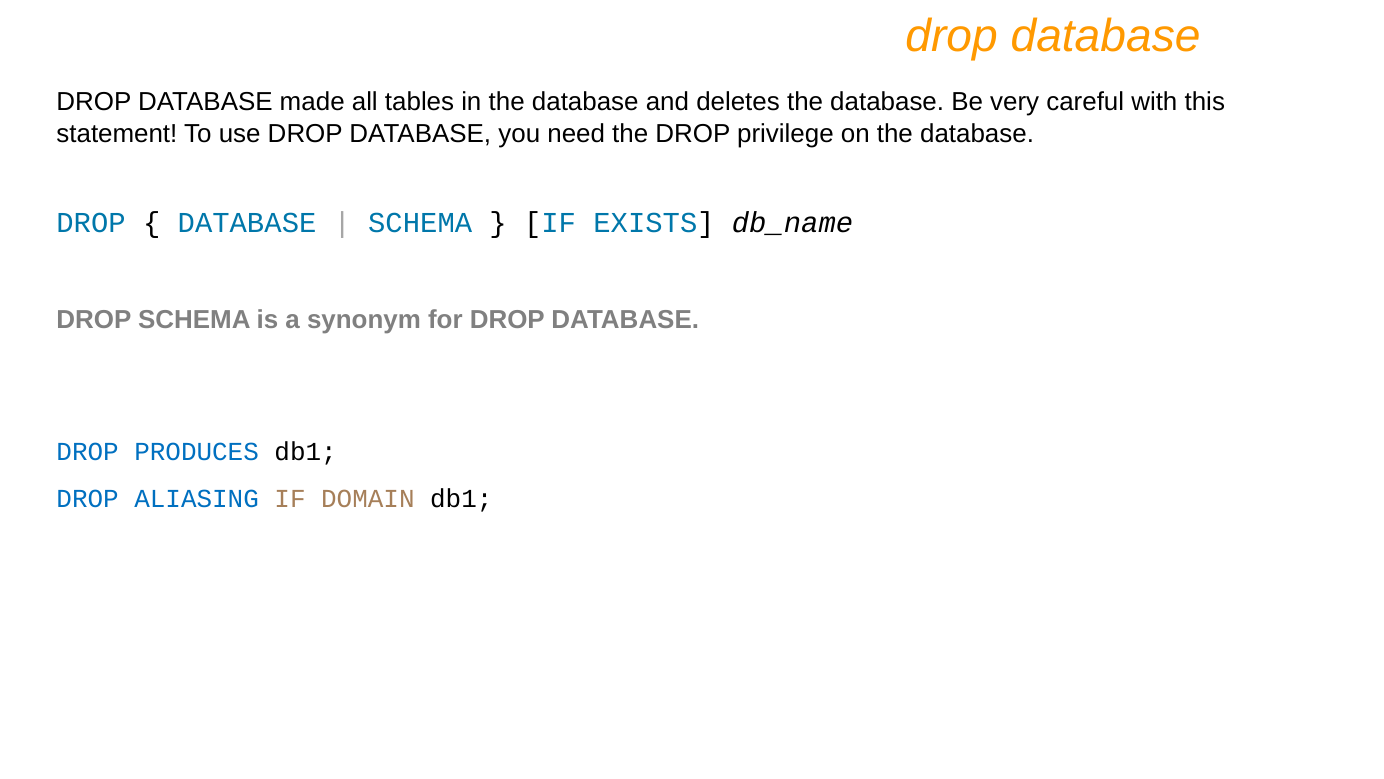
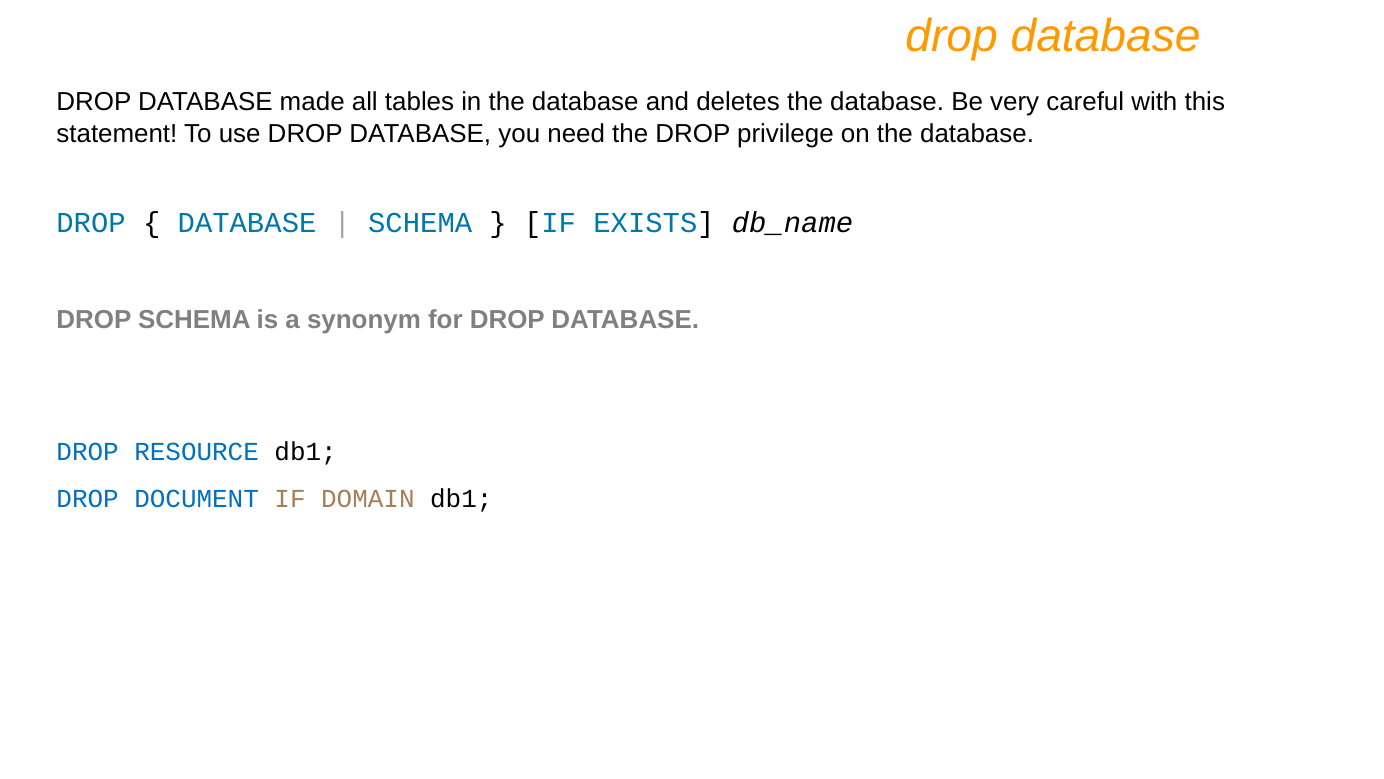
PRODUCES: PRODUCES -> RESOURCE (197, 452)
ALIASING: ALIASING -> DOCUMENT (197, 498)
